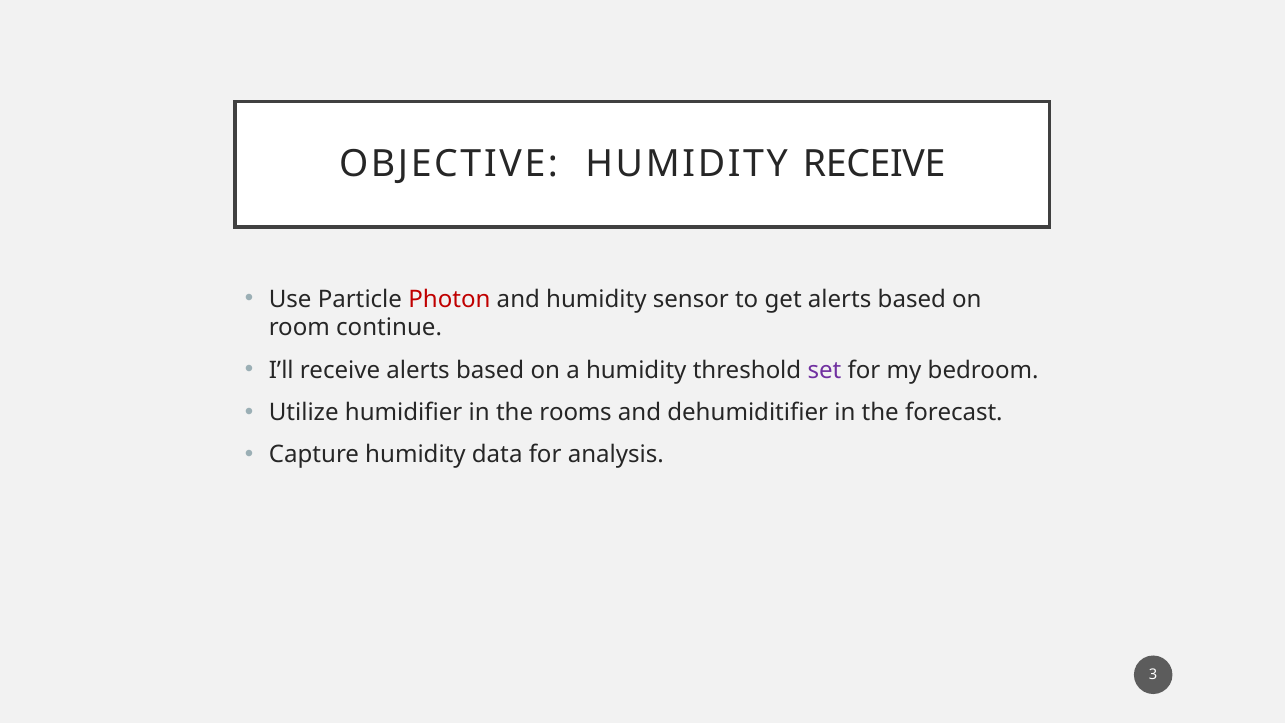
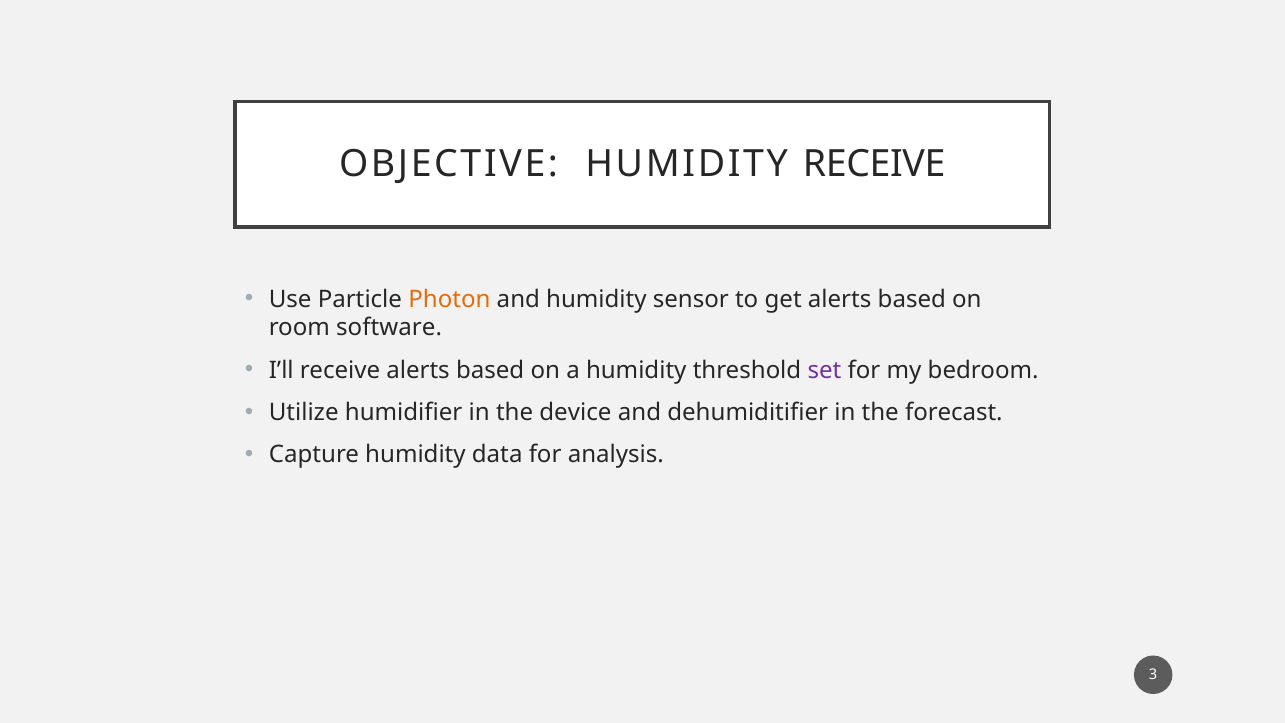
Photon colour: red -> orange (449, 299)
continue: continue -> software (389, 328)
rooms: rooms -> device (575, 413)
